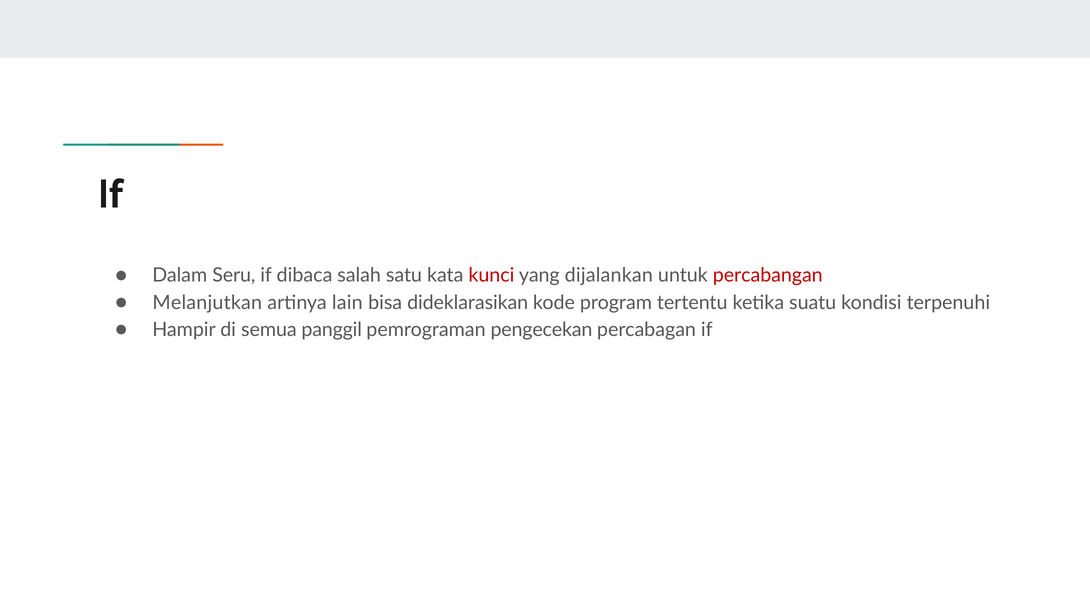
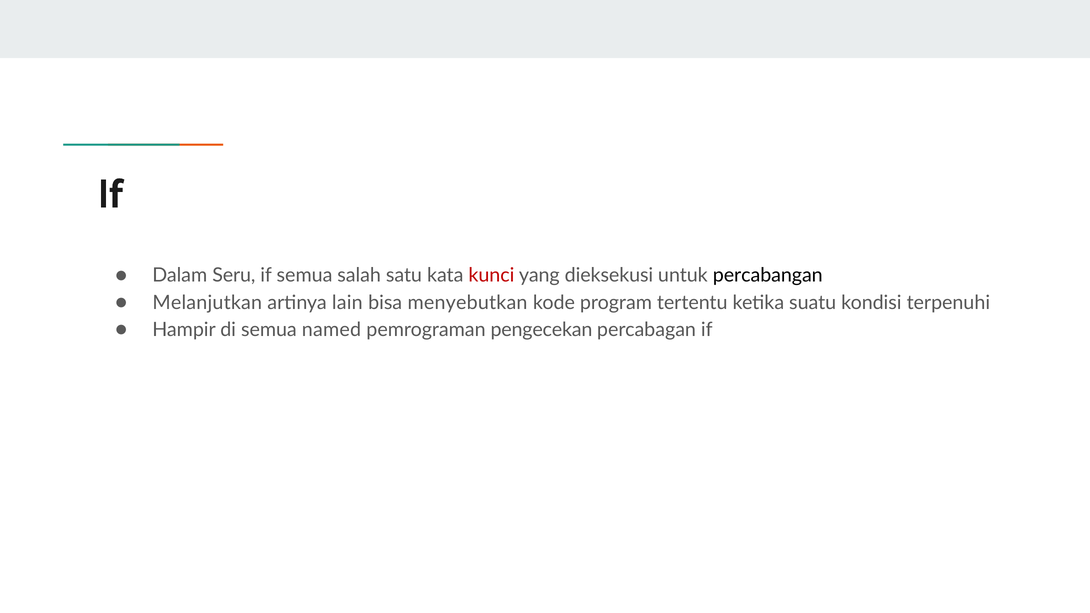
if dibaca: dibaca -> semua (305, 275)
dijalankan: dijalankan -> dieksekusi (609, 275)
percabangan colour: red -> black (768, 275)
dideklarasikan: dideklarasikan -> menyebutkan (468, 303)
panggil: panggil -> named (331, 330)
